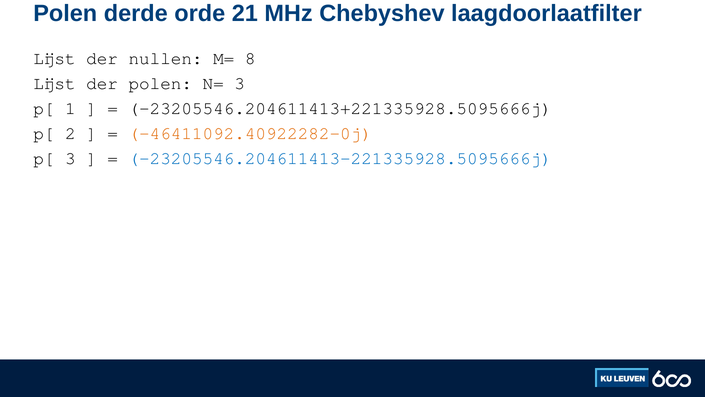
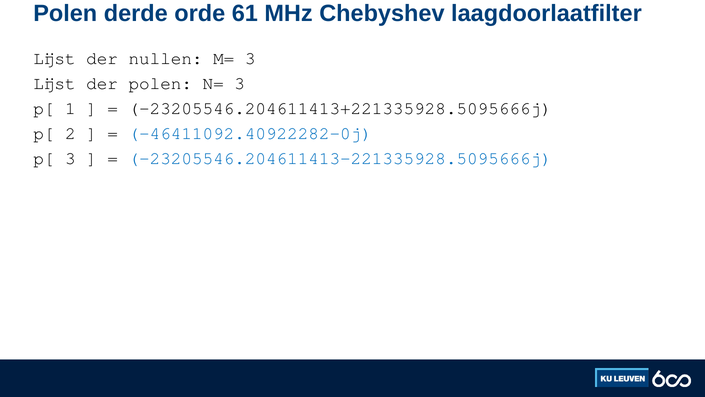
21: 21 -> 61 (245, 13)
M= 8: 8 -> 3 (250, 59)
-46411092.40922282-0j colour: orange -> blue (250, 133)
